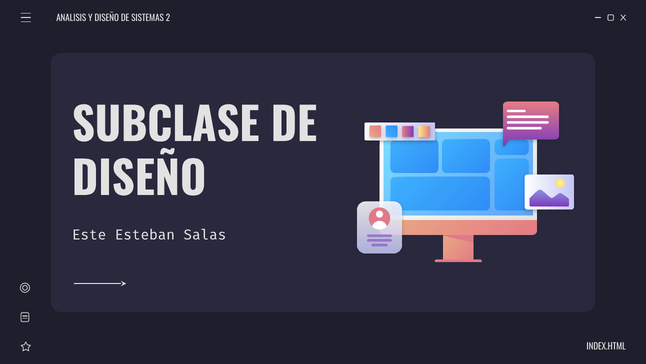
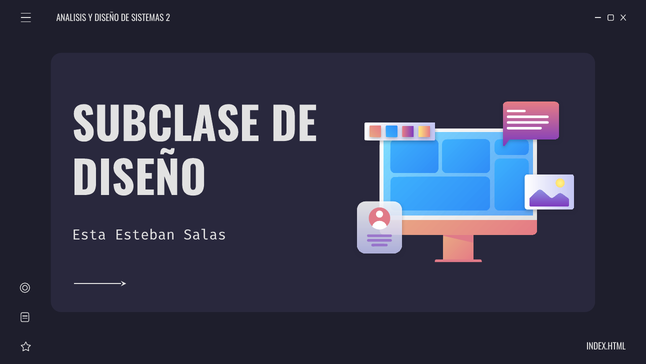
Este: Este -> Esta (89, 234)
